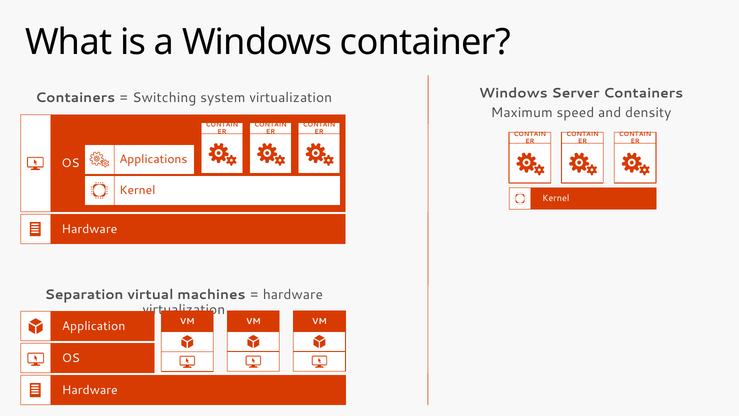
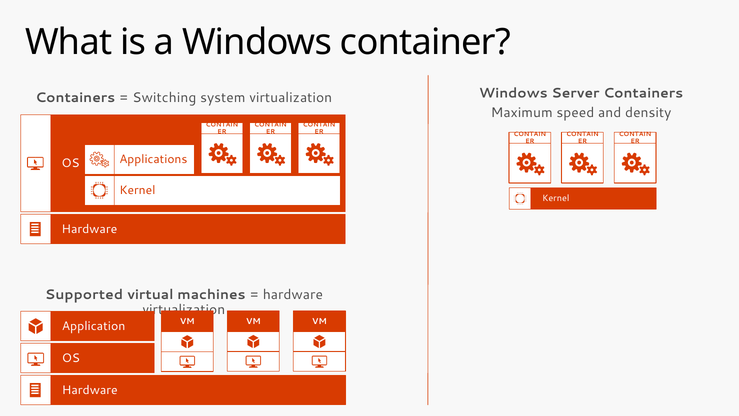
Separation: Separation -> Supported (84, 294)
